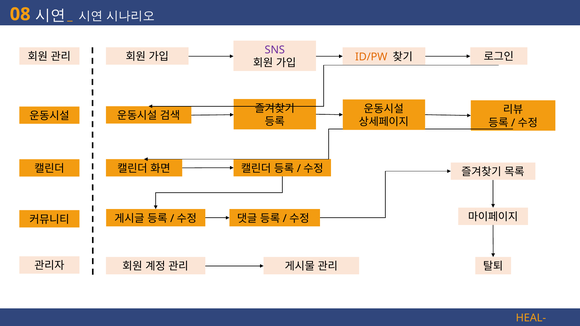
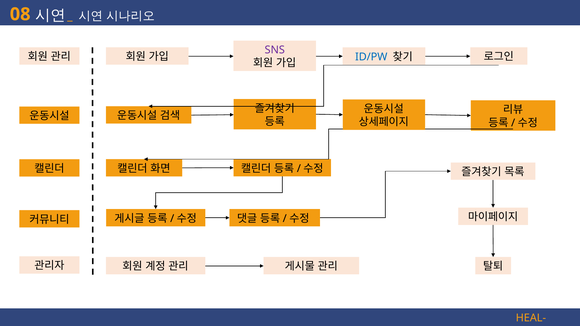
ID/PW colour: orange -> blue (371, 57)
